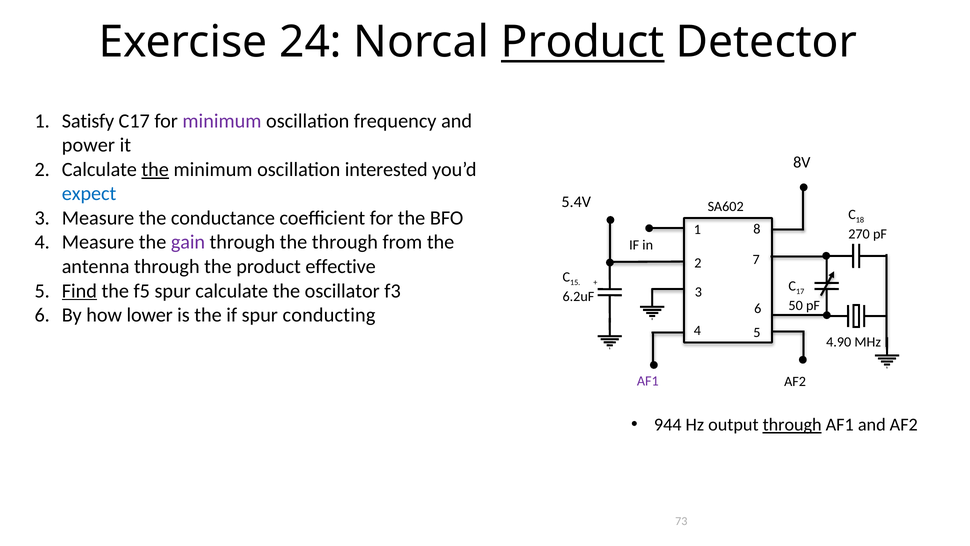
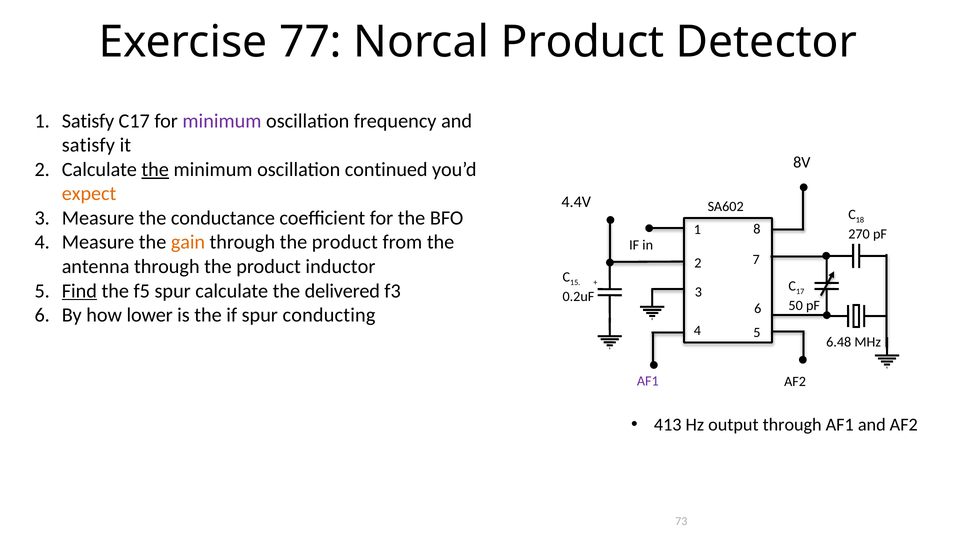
24: 24 -> 77 (310, 42)
Product underline: present -> none (583, 42)
power: power -> satisfy (88, 145)
interested: interested -> continued (386, 169)
expect colour: blue -> orange (89, 194)
5.4V: 5.4V -> 4.4V (576, 202)
gain colour: purple -> orange (188, 242)
through: through -> product (345, 242)
effective: effective -> inductor (340, 266)
oscillator: oscillator -> delivered (342, 291)
6.2uF: 6.2uF -> 0.2uF (578, 296)
4.90: 4.90 -> 6.48 (839, 342)
944: 944 -> 413 (668, 425)
through underline: present -> none (792, 425)
